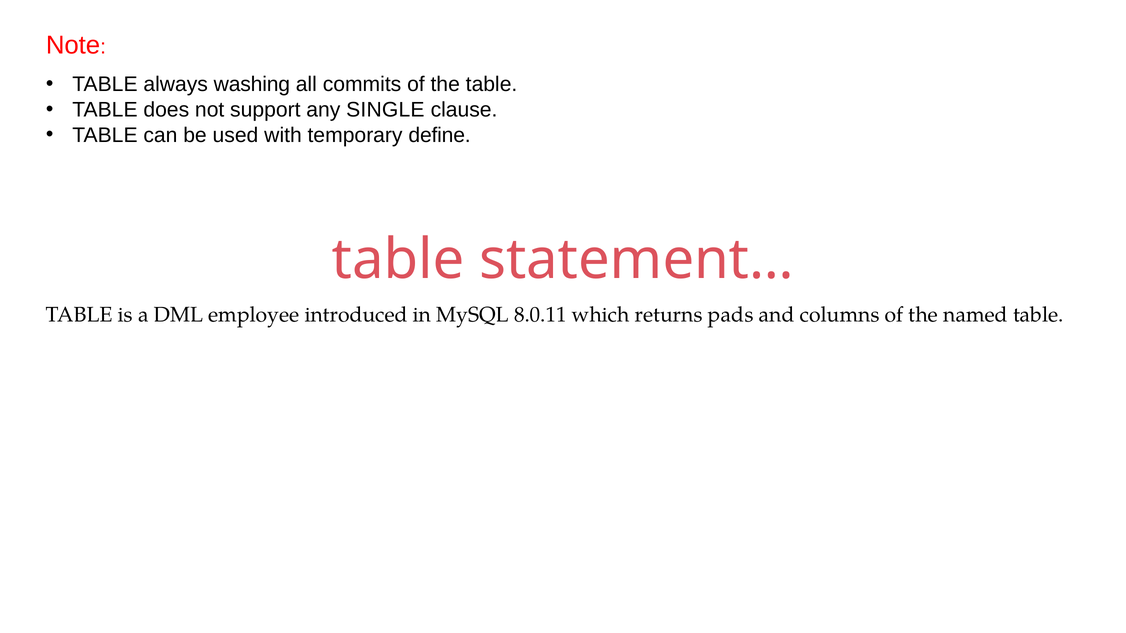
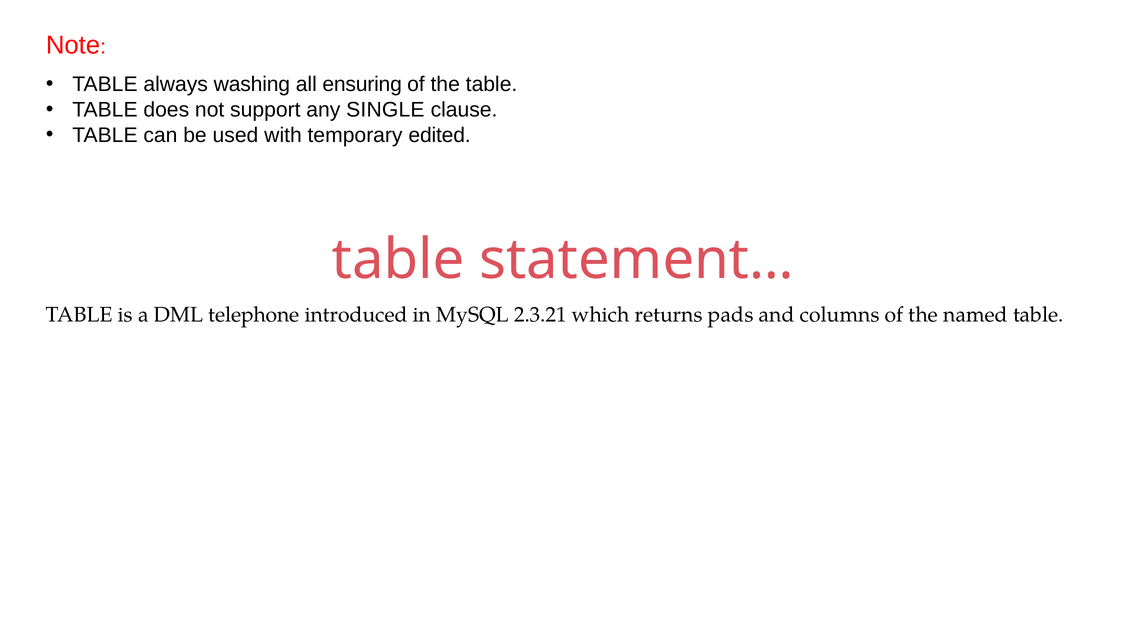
commits: commits -> ensuring (362, 85)
define: define -> edited (440, 135)
employee: employee -> telephone (254, 315)
8.0.11: 8.0.11 -> 2.3.21 (540, 315)
